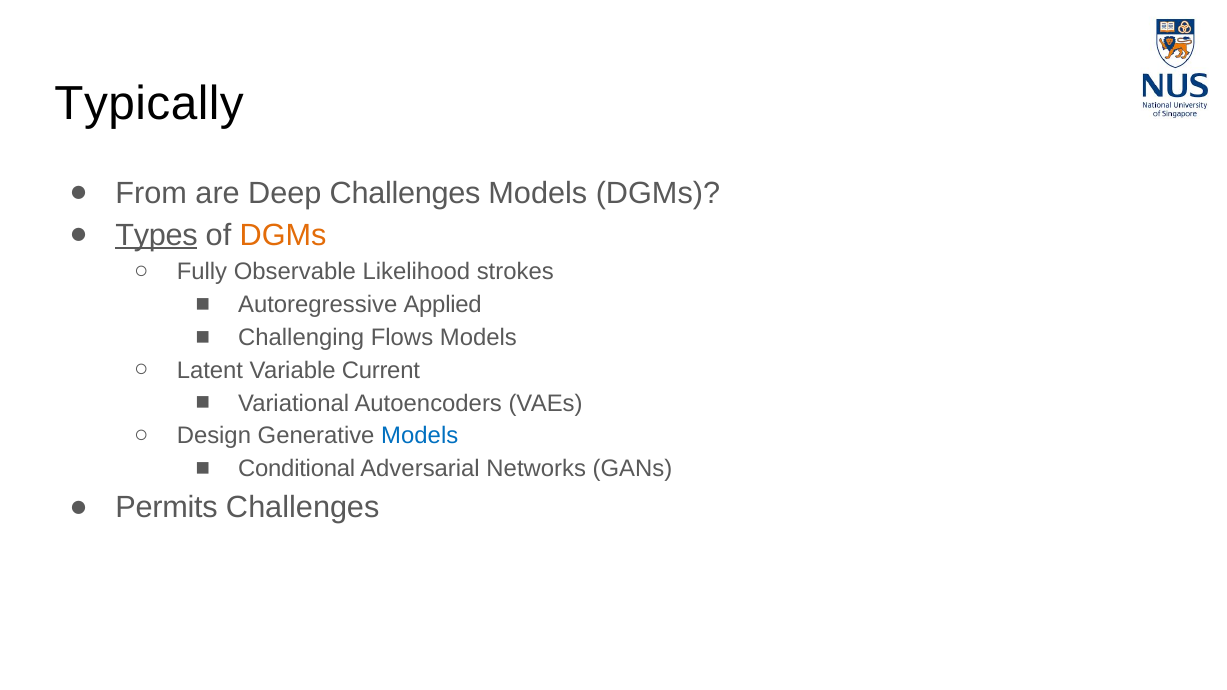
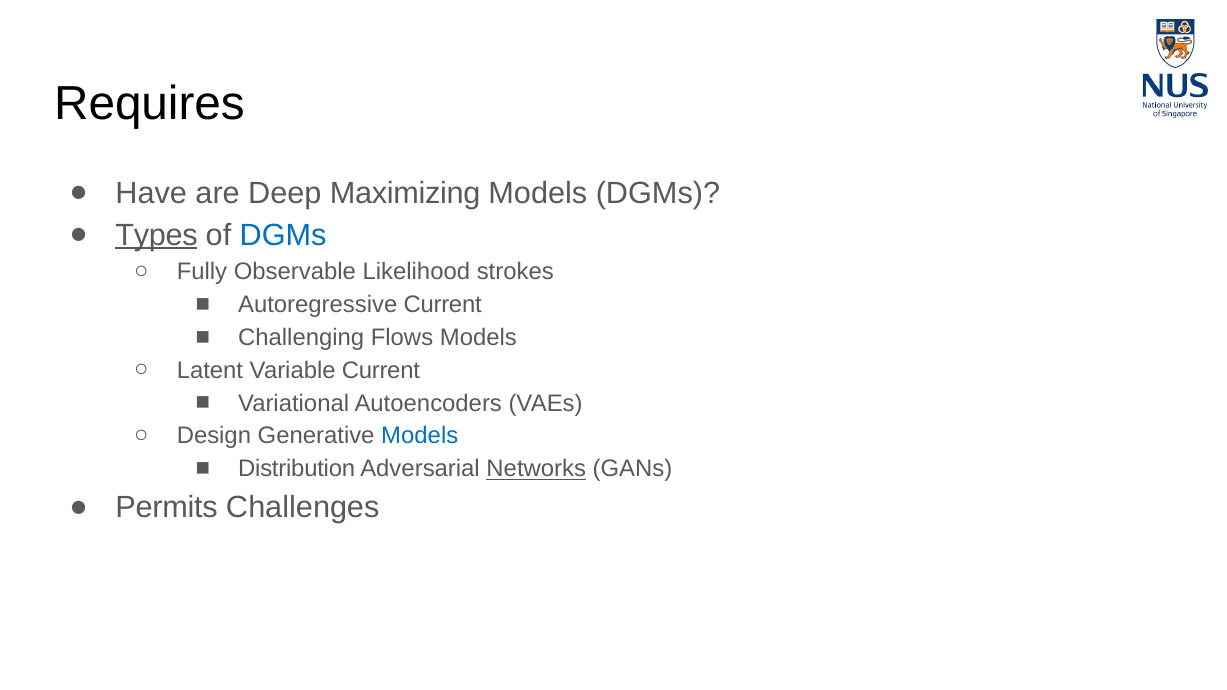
Typically: Typically -> Requires (149, 104)
From: From -> Have (151, 193)
Deep Challenges: Challenges -> Maximizing (405, 193)
DGMs colour: orange -> blue (283, 235)
Autoregressive Applied: Applied -> Current (443, 305)
Conditional: Conditional -> Distribution (297, 469)
Networks underline: none -> present (536, 469)
